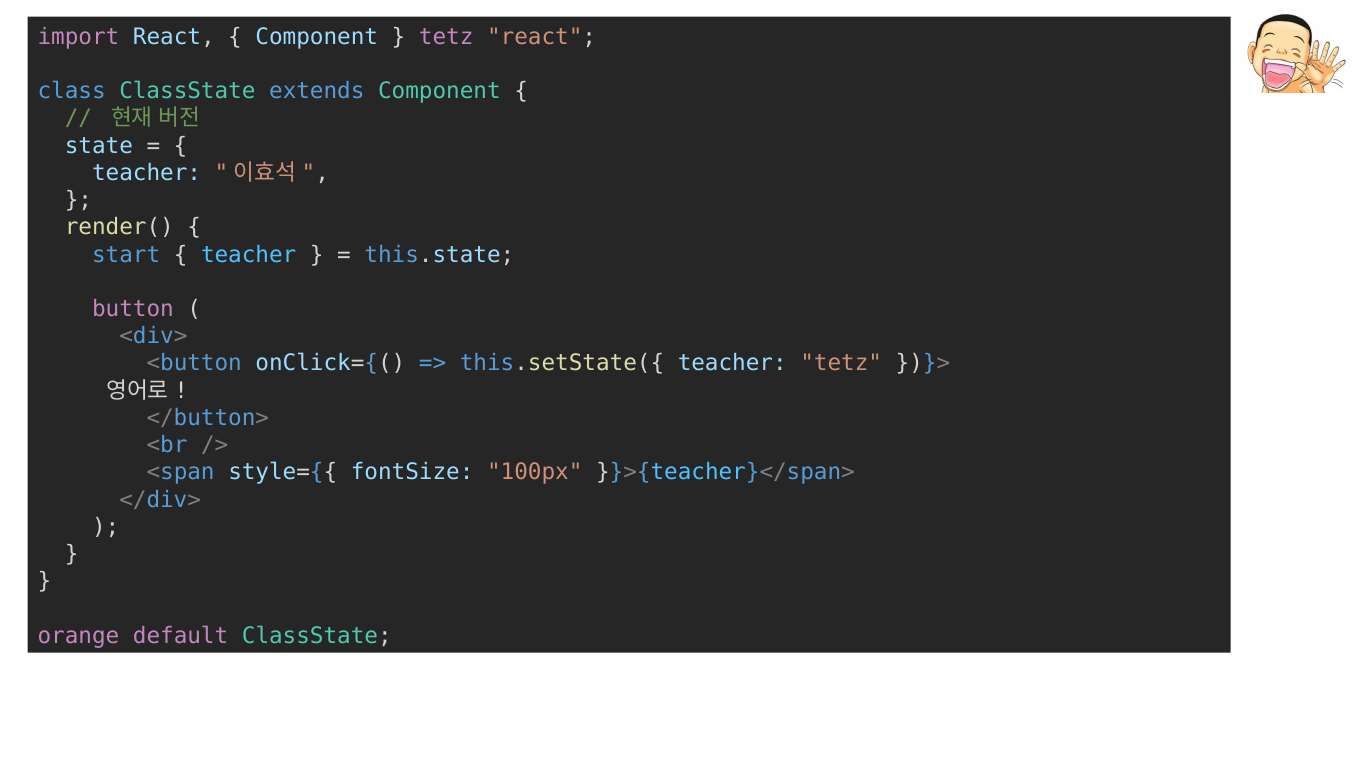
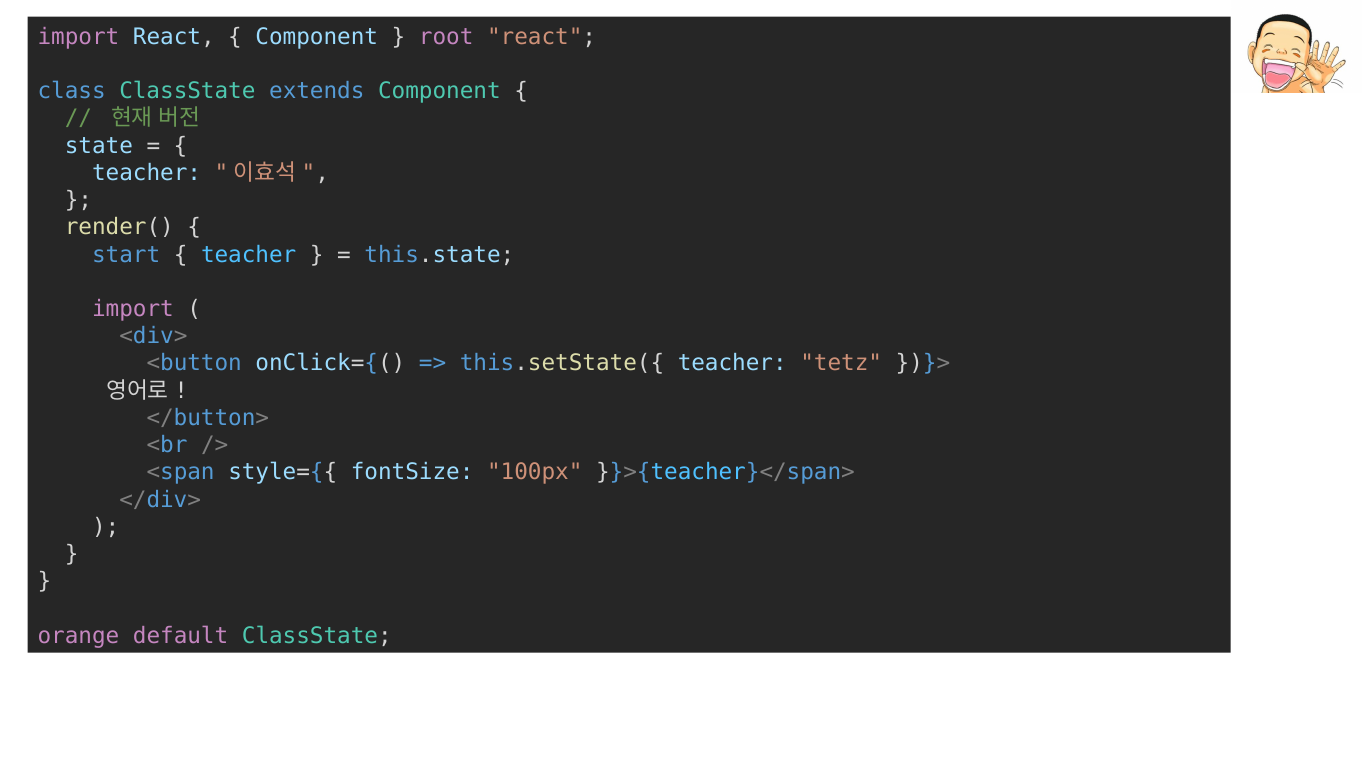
tetz: tetz -> root (446, 37)
button: button -> import (133, 309)
